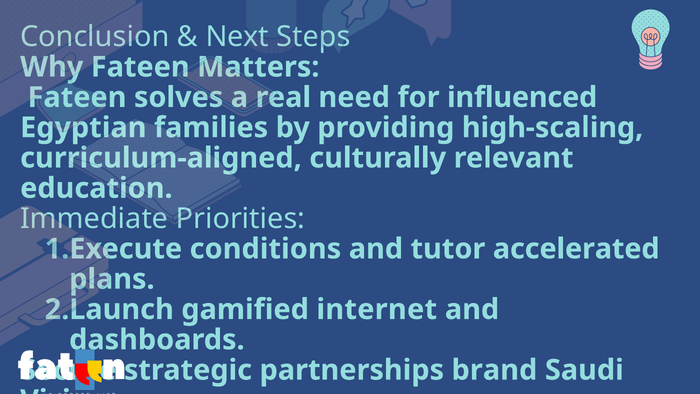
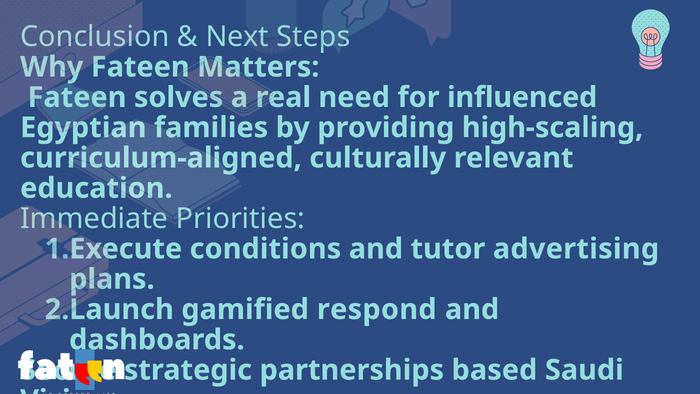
accelerated: accelerated -> advertising (576, 249)
internet: internet -> respond (377, 309)
brand: brand -> based (494, 370)
